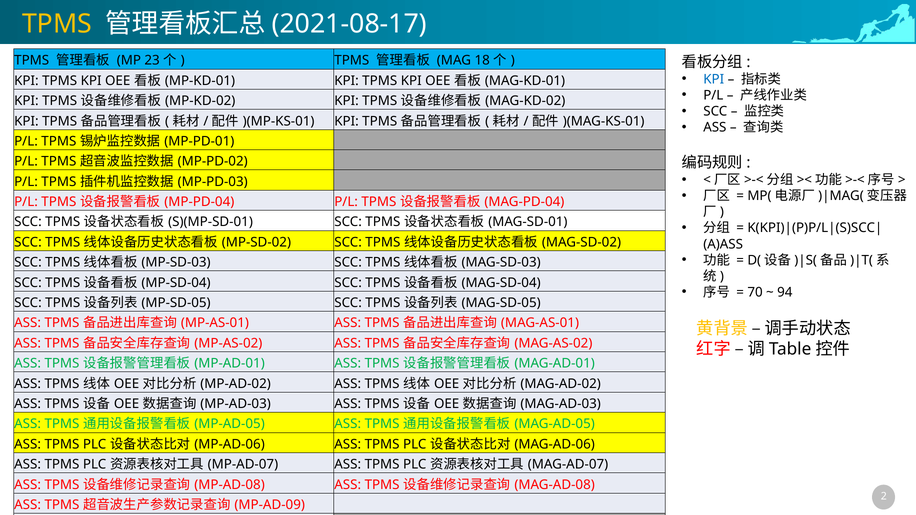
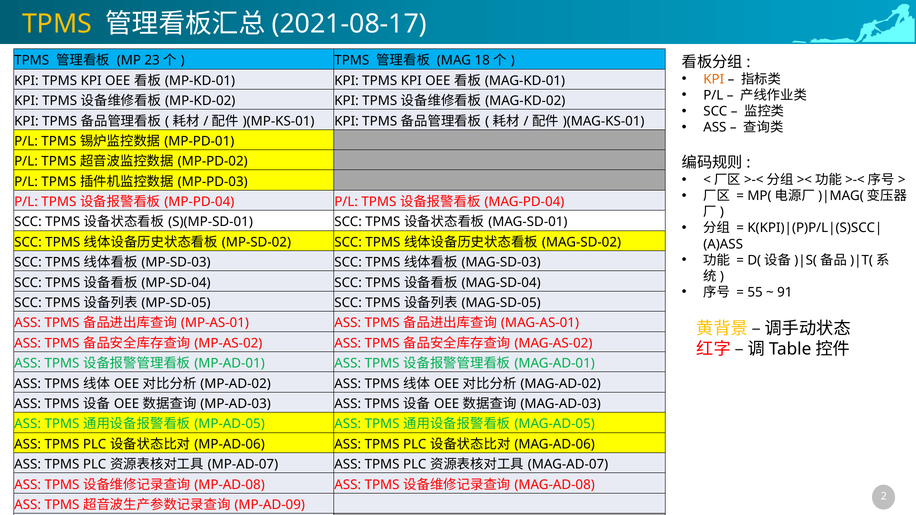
KPI colour: blue -> orange (714, 79)
70: 70 -> 55 (755, 292)
94: 94 -> 91 (785, 292)
